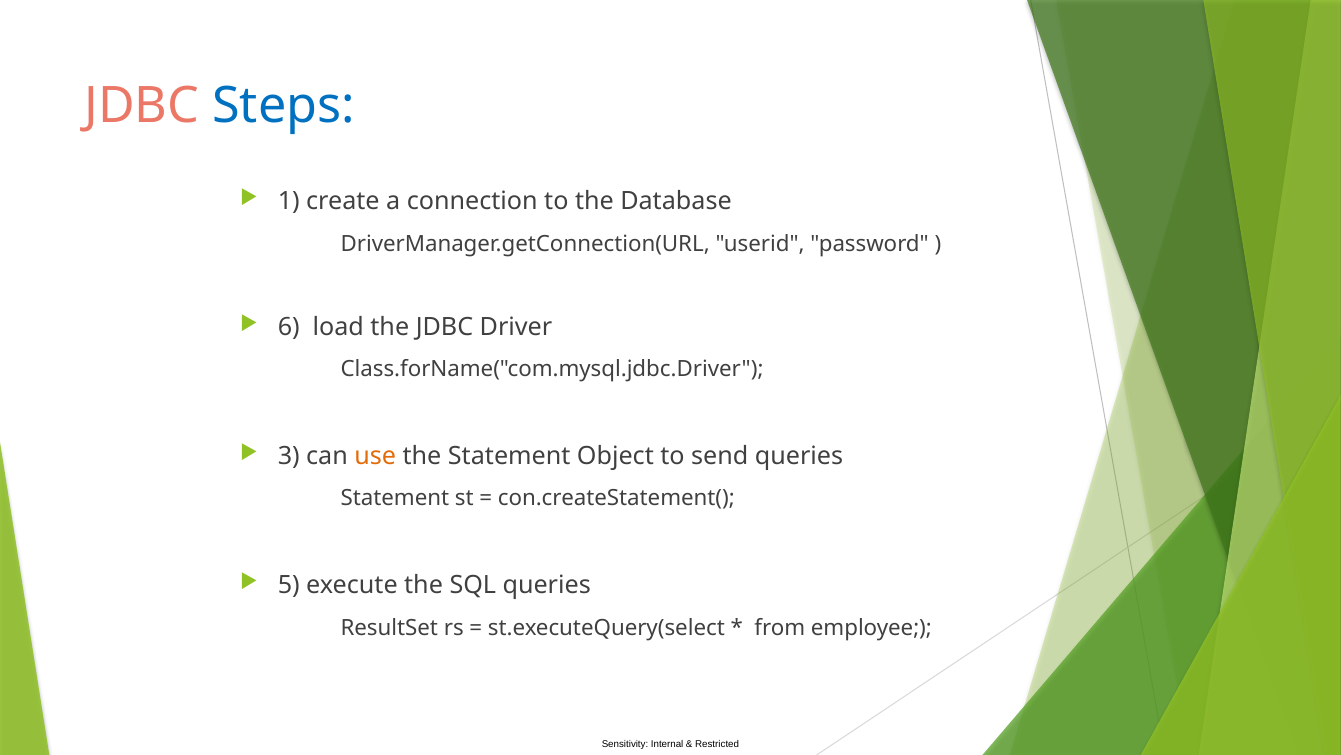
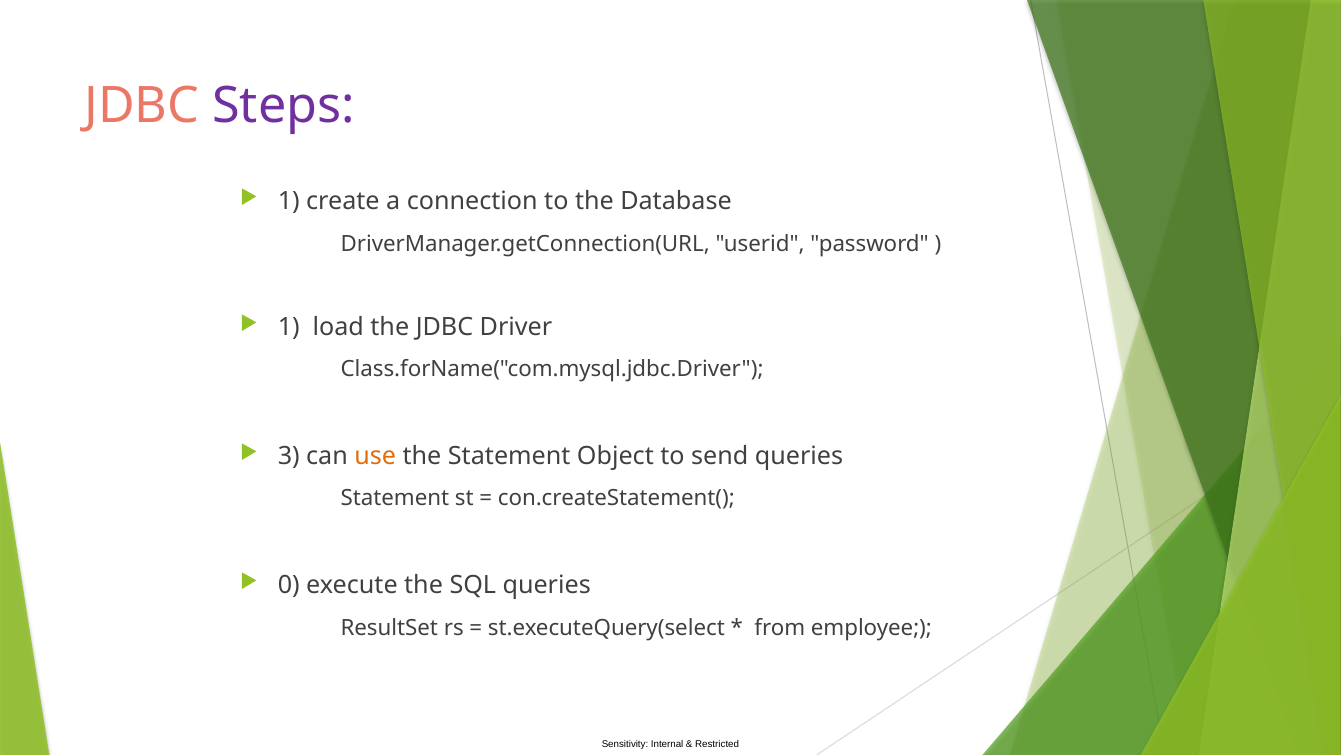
Steps colour: blue -> purple (284, 106)
6: 6 -> 1 (289, 327)
5: 5 -> 0 (289, 585)
